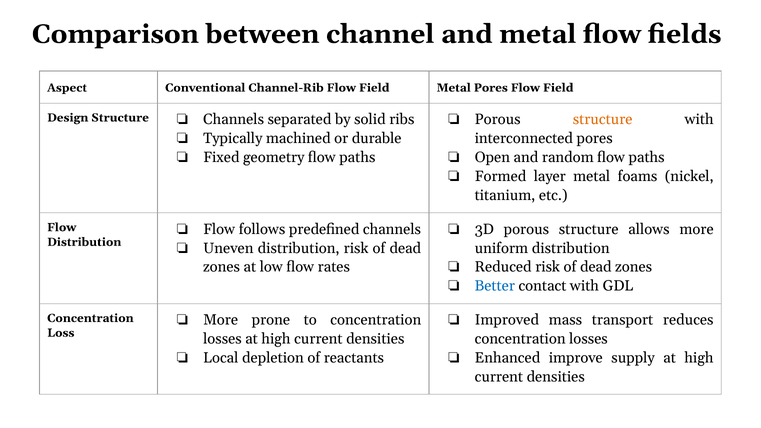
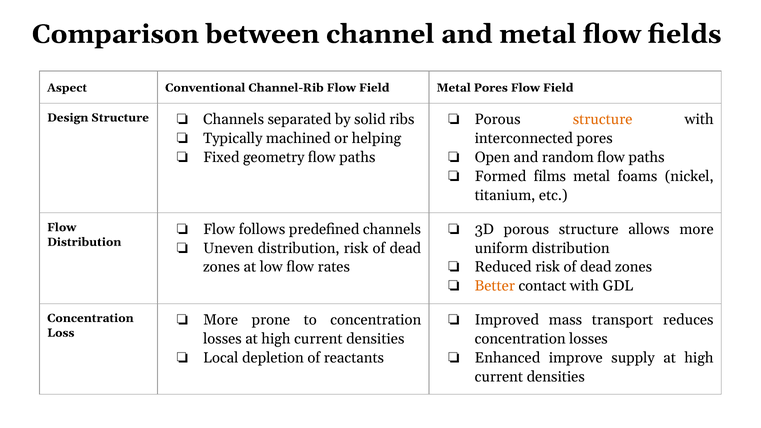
durable: durable -> helping (377, 139)
layer: layer -> films (550, 176)
Better colour: blue -> orange (495, 286)
